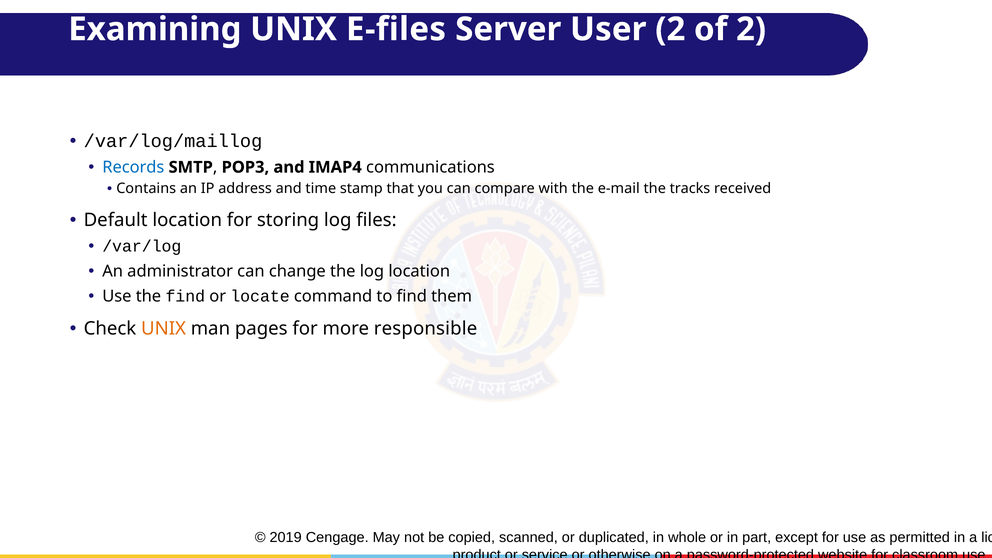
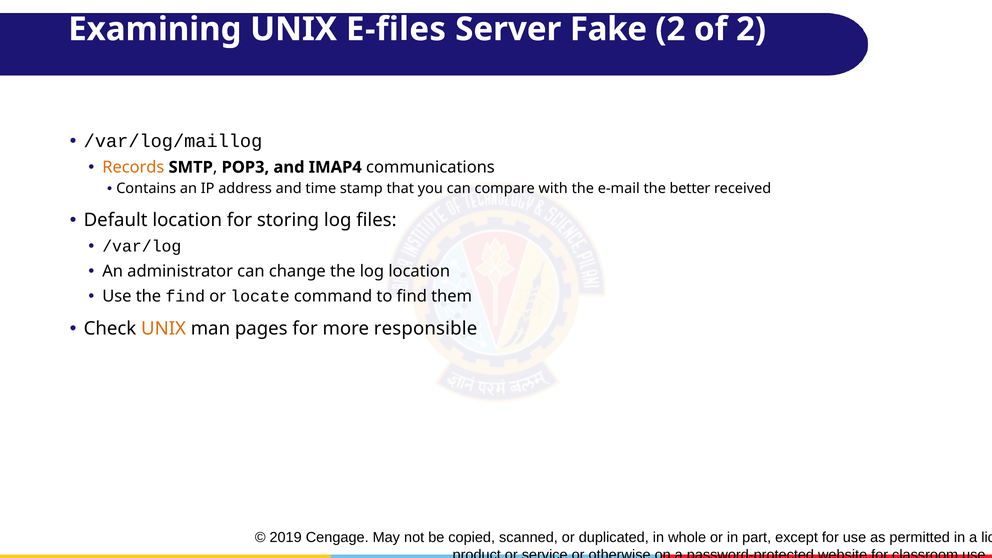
User: User -> Fake (608, 29)
Records colour: blue -> orange (133, 167)
tracks: tracks -> better (690, 189)
